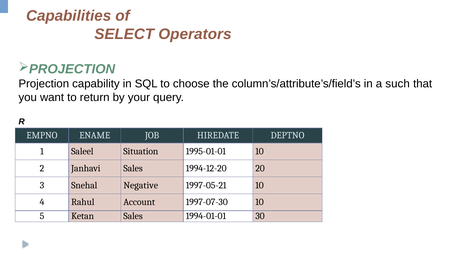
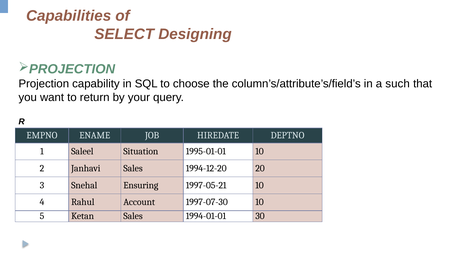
Operators: Operators -> Designing (195, 34)
Negative: Negative -> Ensuring (141, 185)
